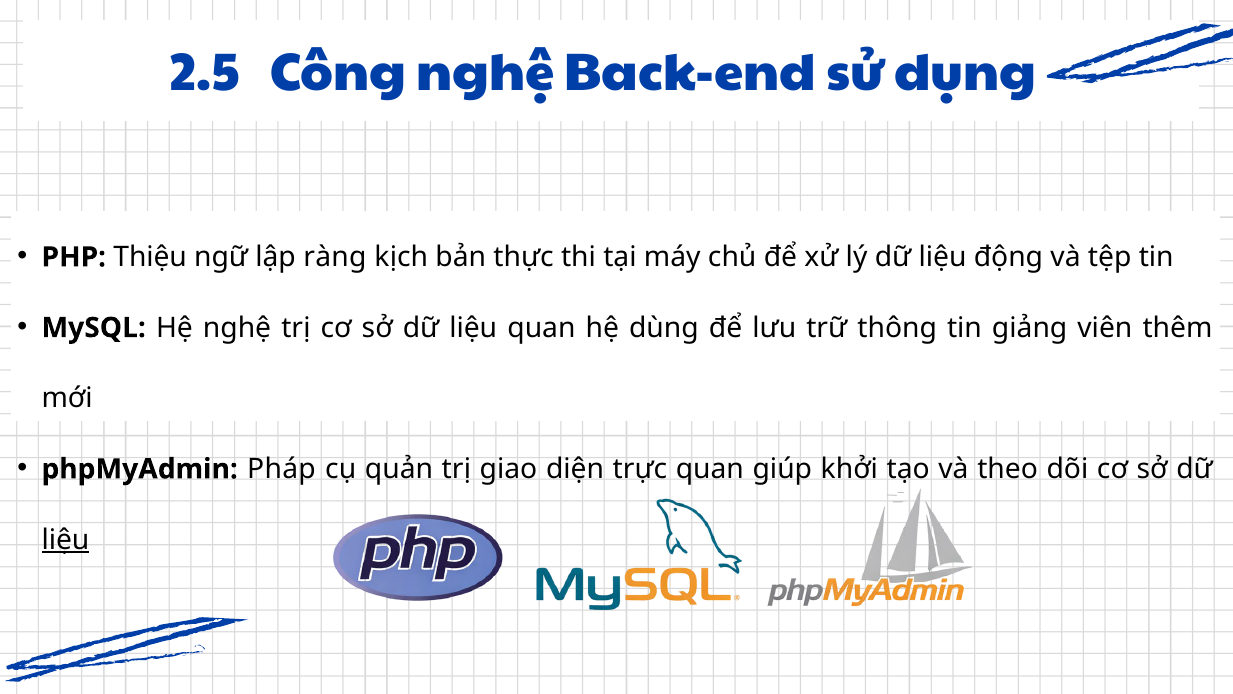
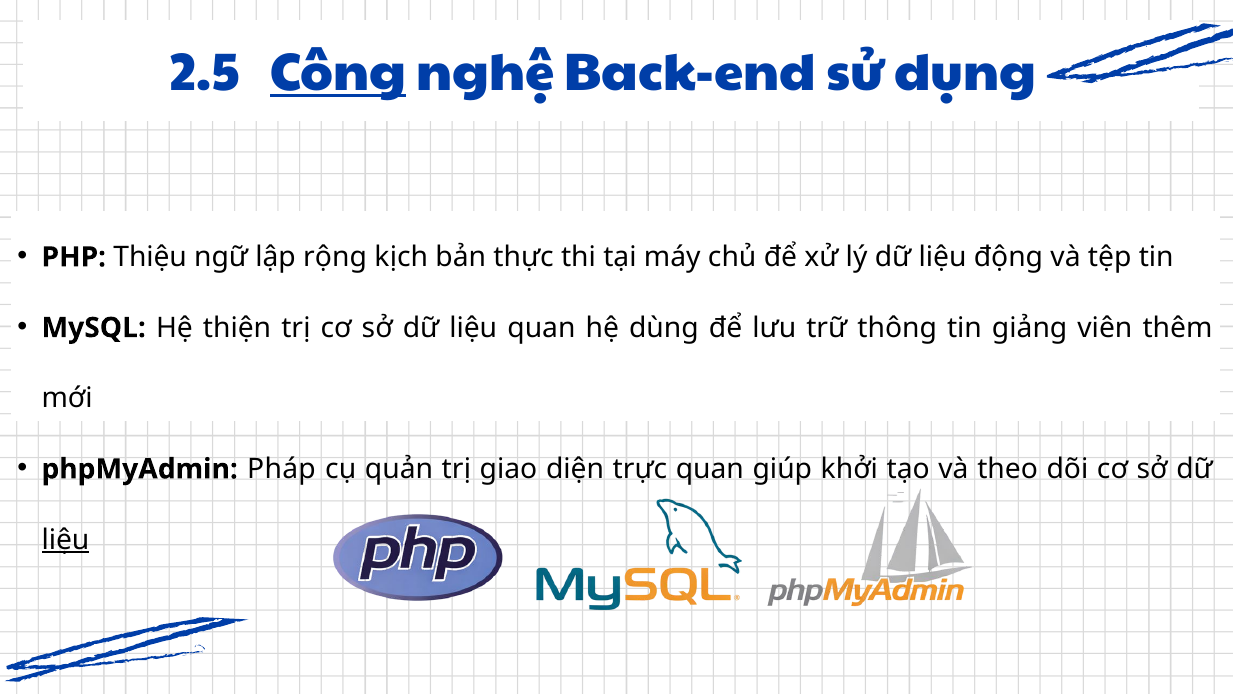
Công underline: none -> present (338, 73)
ràng: ràng -> rộng (335, 257)
Hệ nghệ: nghệ -> thiện (237, 328)
